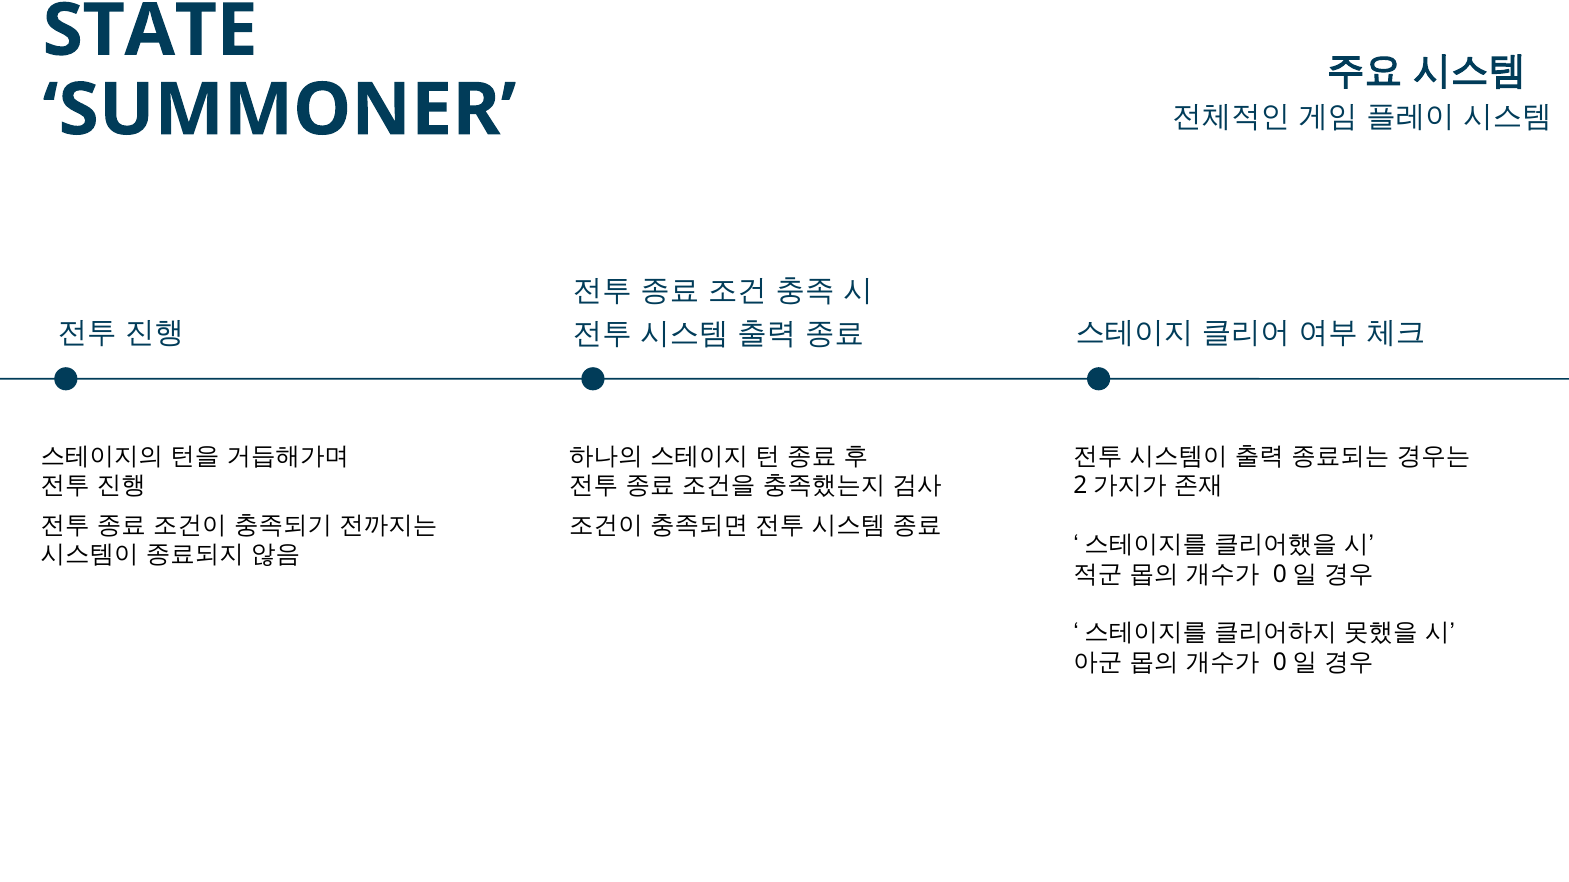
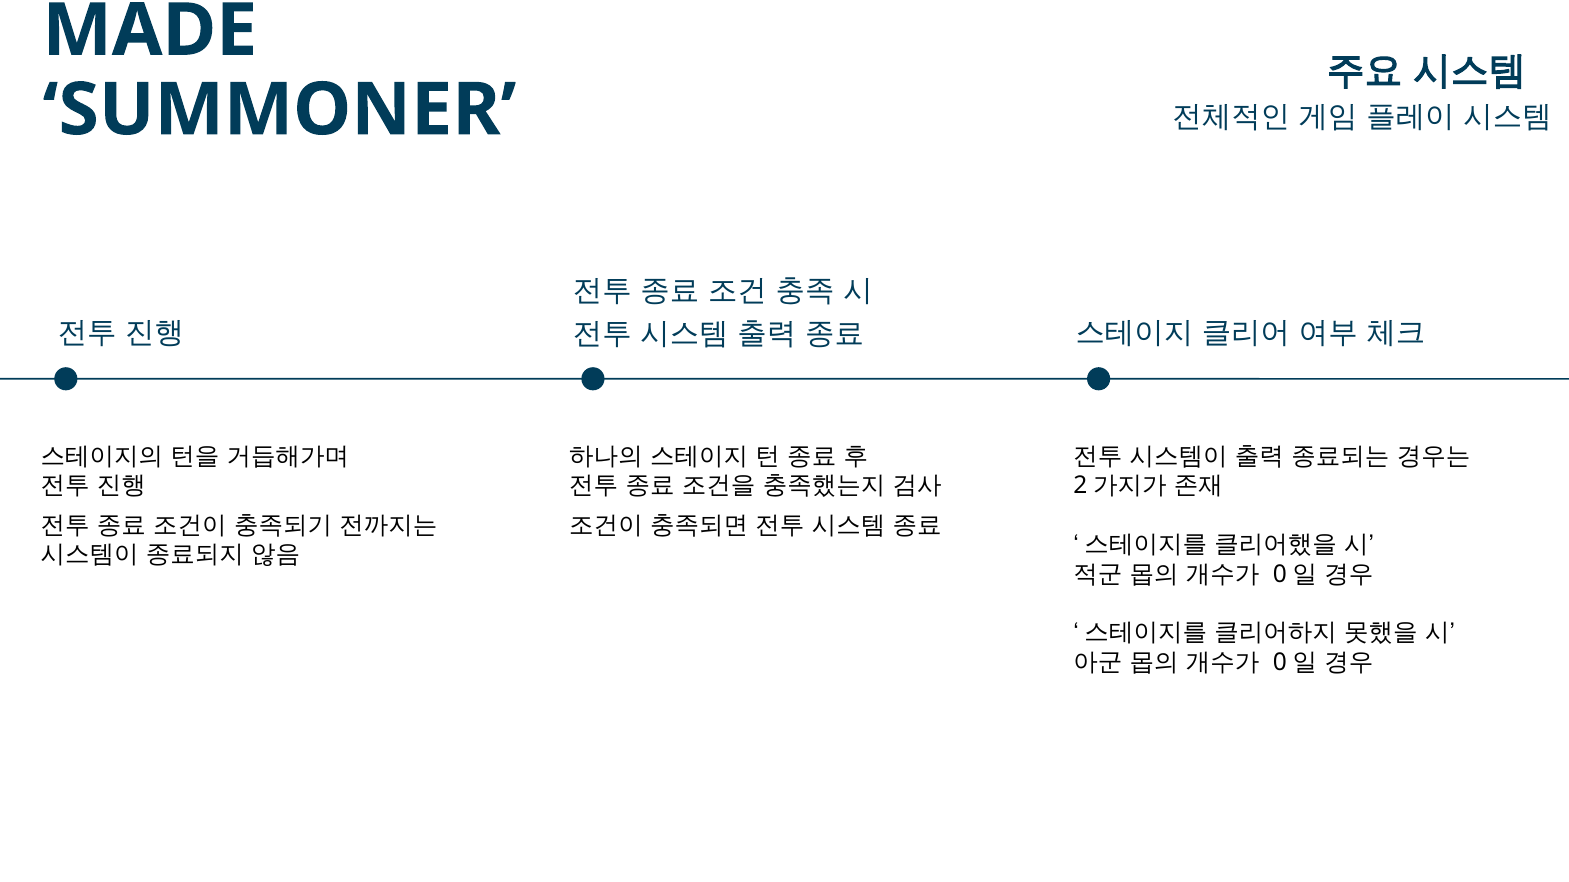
STATE: STATE -> MADE (150, 31)
